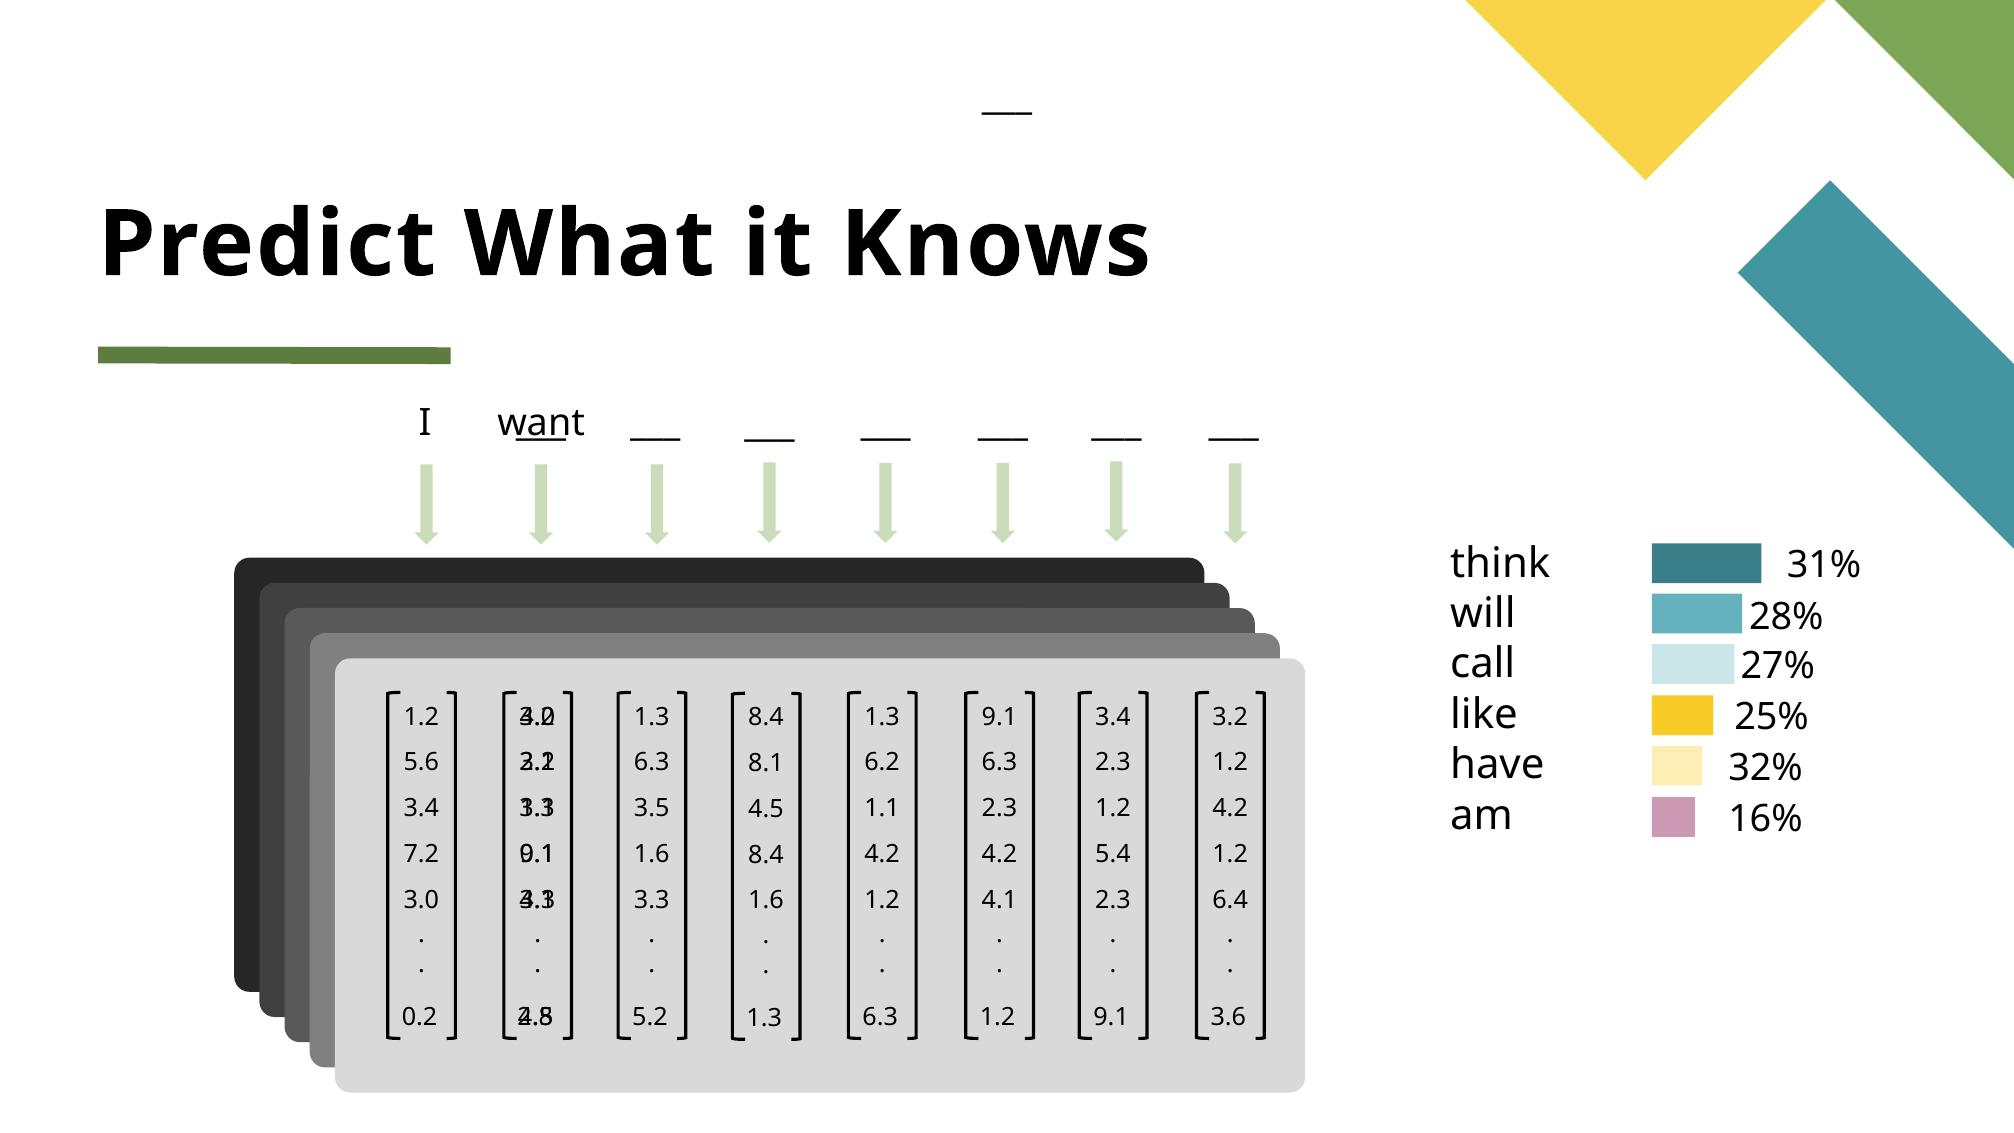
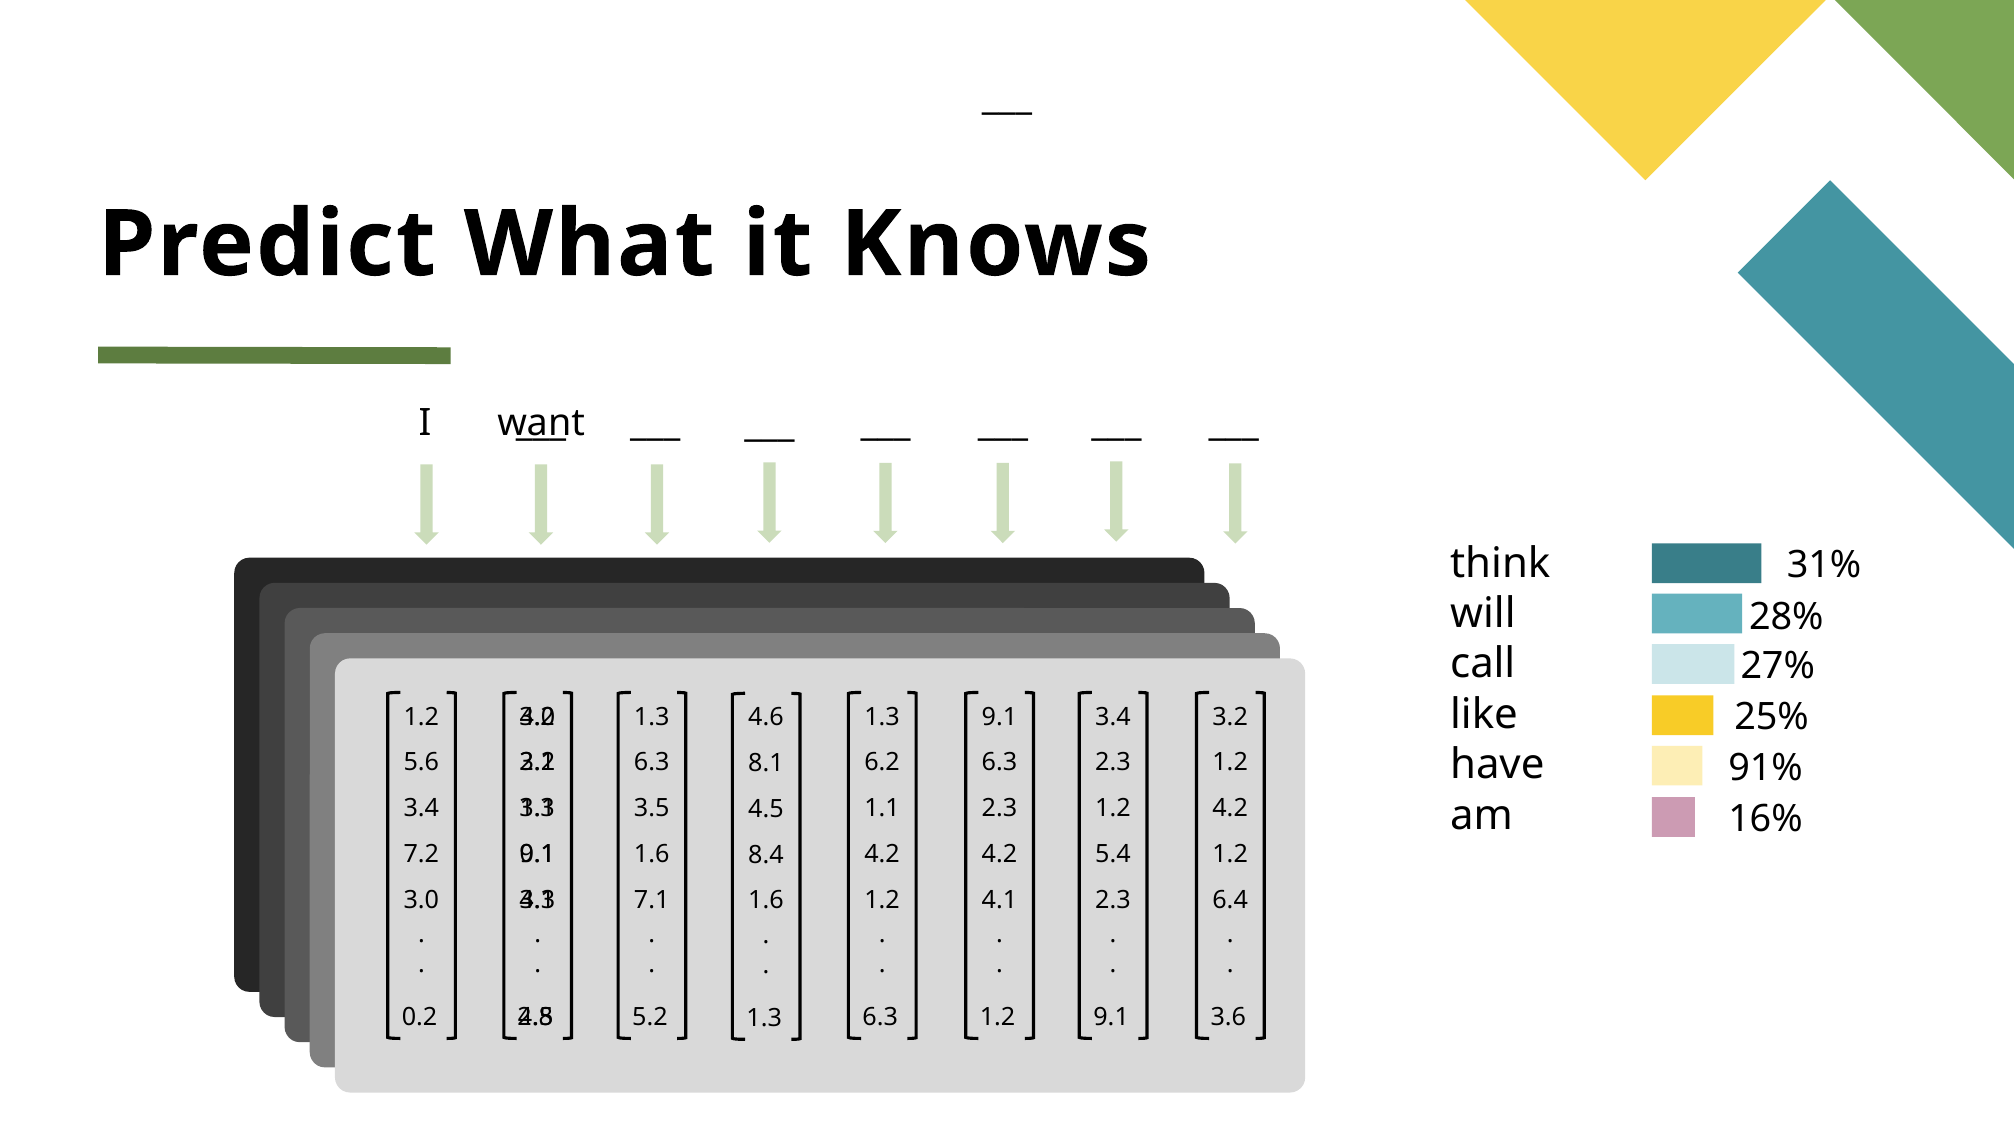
8.4: 8.4 -> 4.6 (766, 718)
32%: 32% -> 91% (1765, 768)
3.3: 3.3 -> 7.1 (652, 900)
